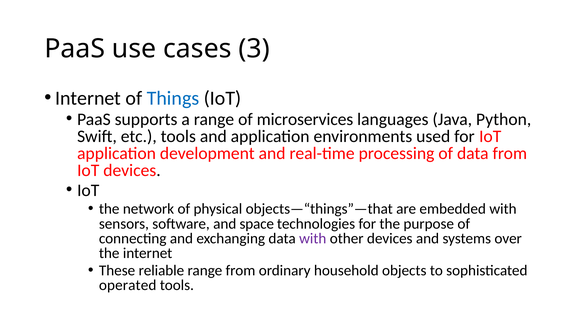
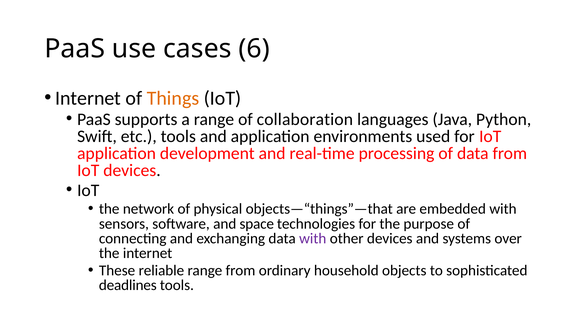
3: 3 -> 6 (254, 49)
Things colour: blue -> orange (173, 98)
microservices: microservices -> collaboration (305, 119)
operated: operated -> deadlines (128, 286)
